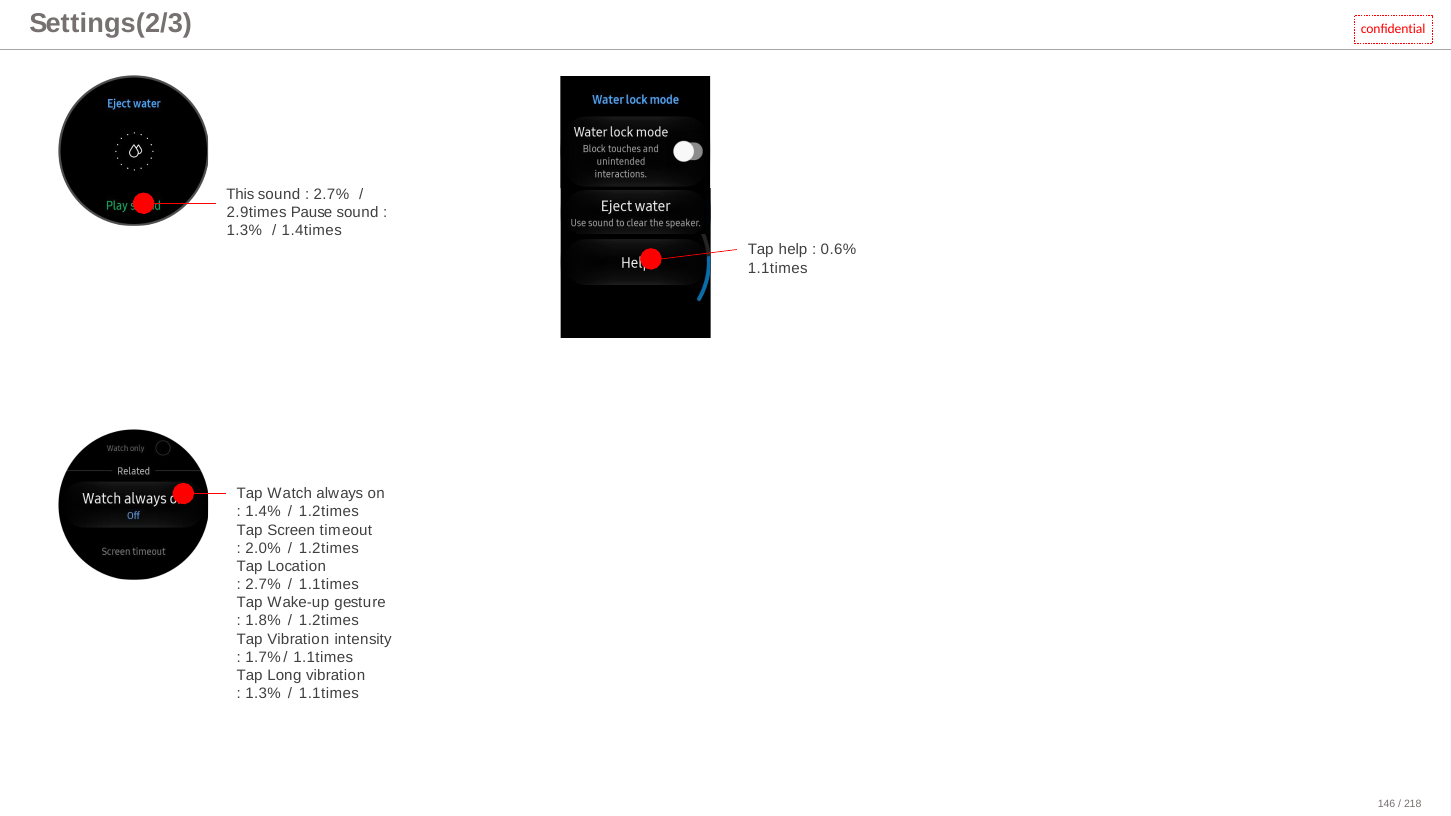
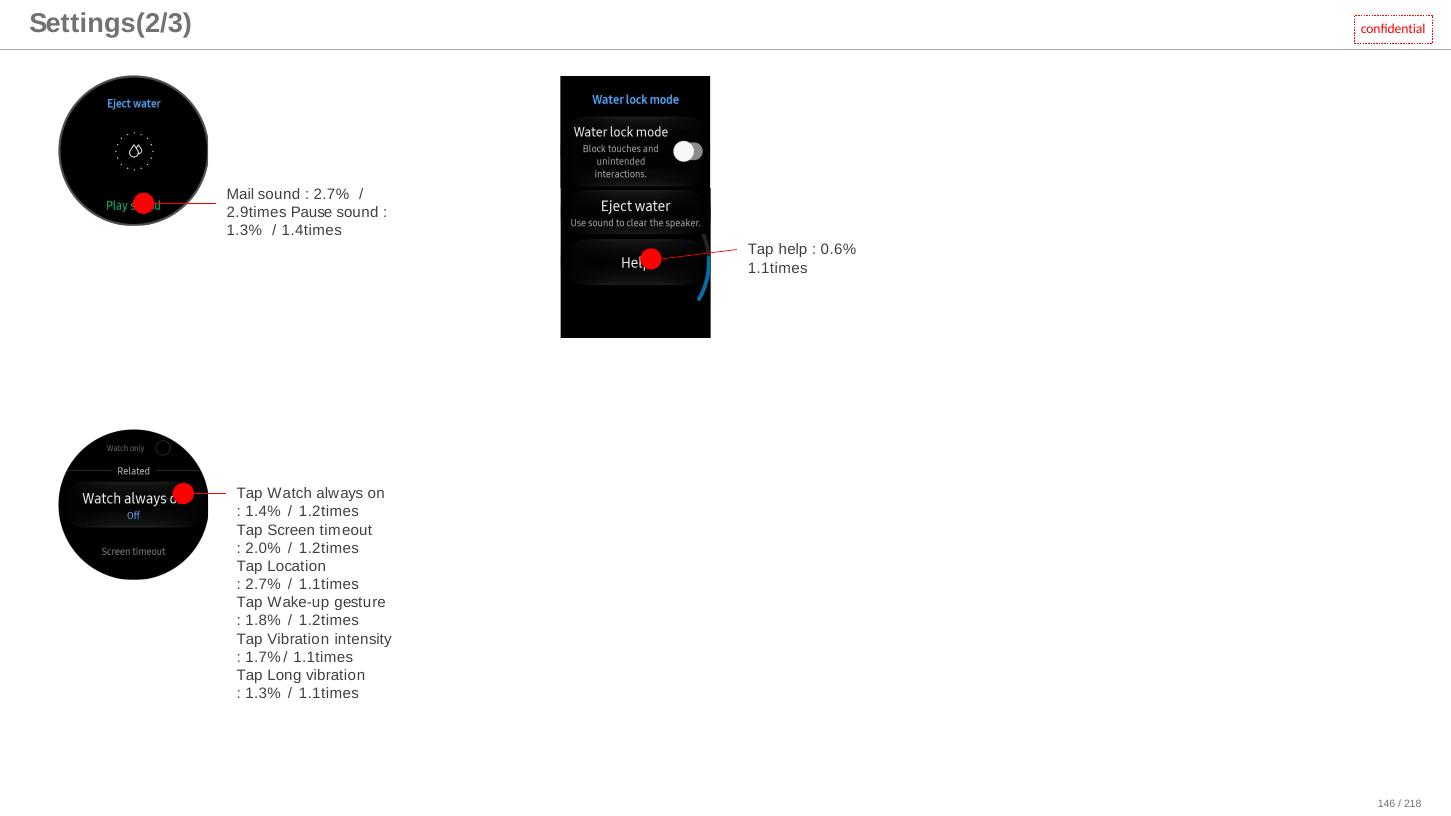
This: This -> Mail (240, 194)
